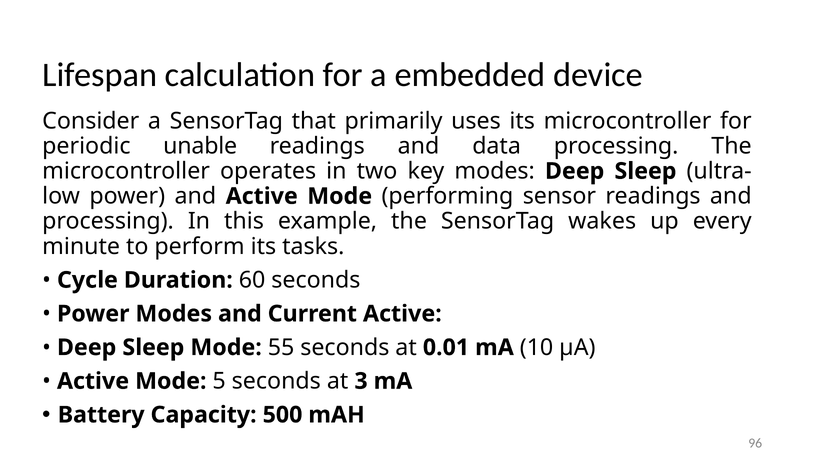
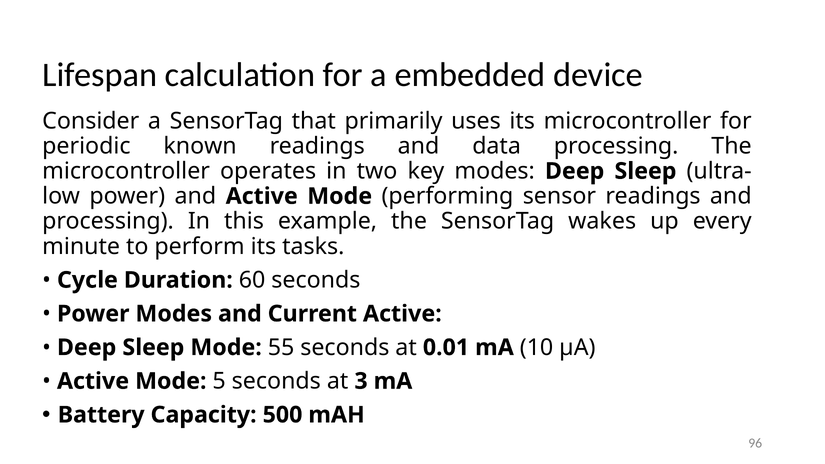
unable: unable -> known (200, 146)
